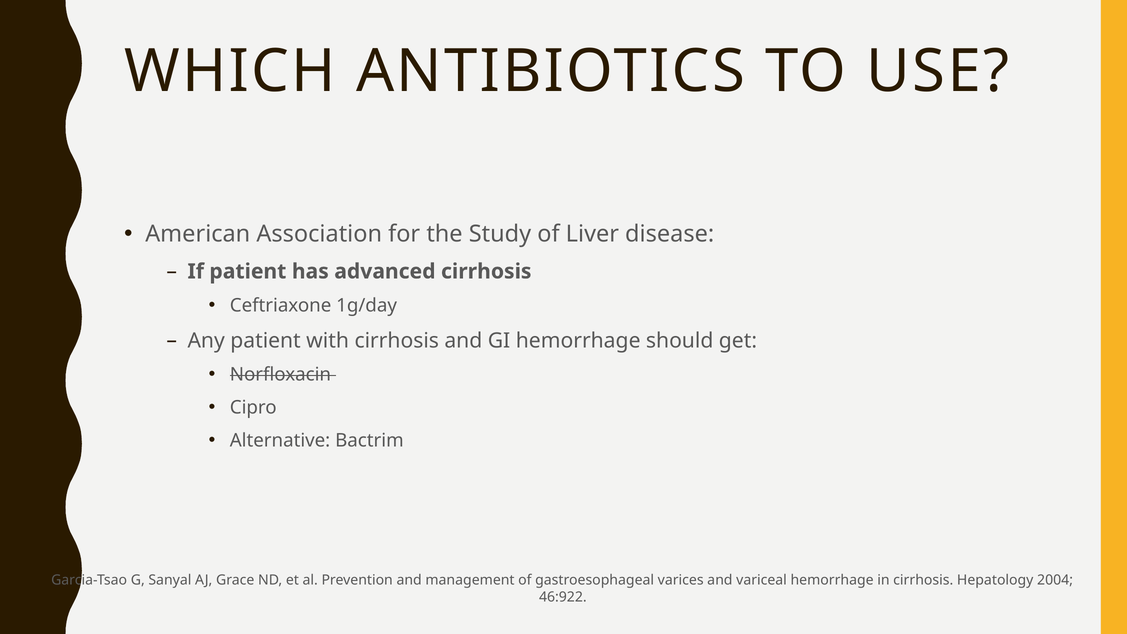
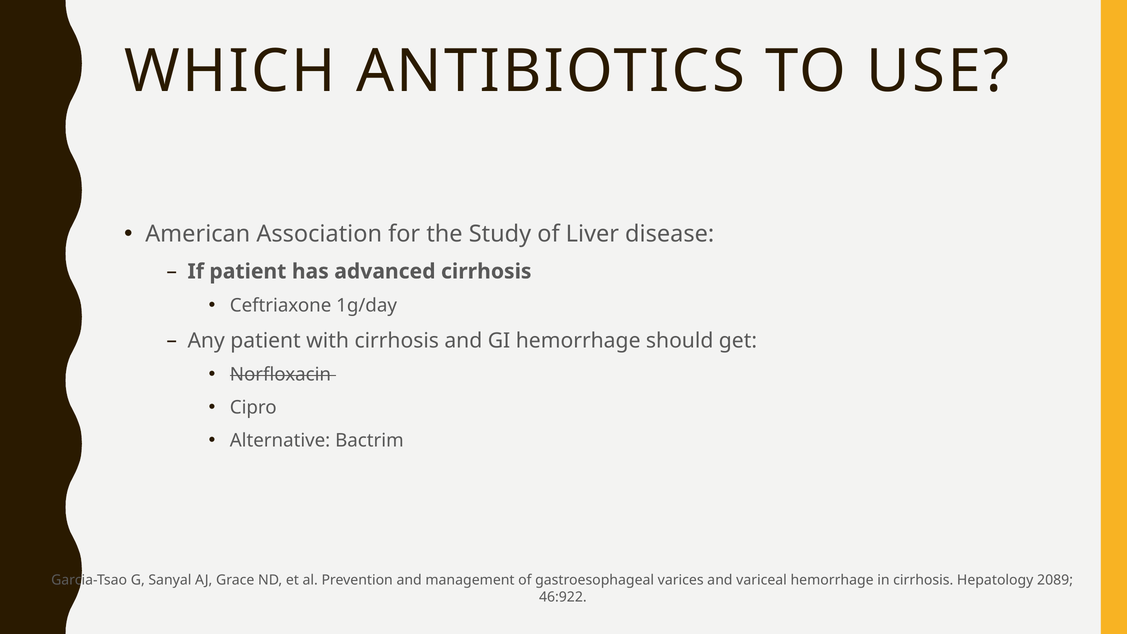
2004: 2004 -> 2089 (1055, 580)
